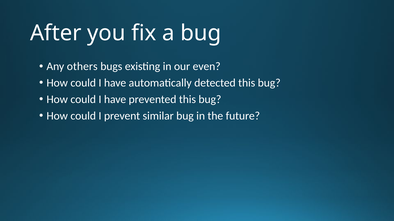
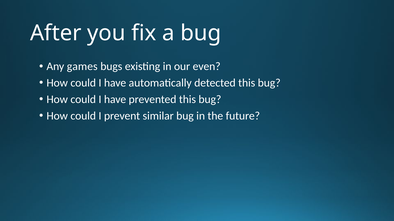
others: others -> games (82, 67)
